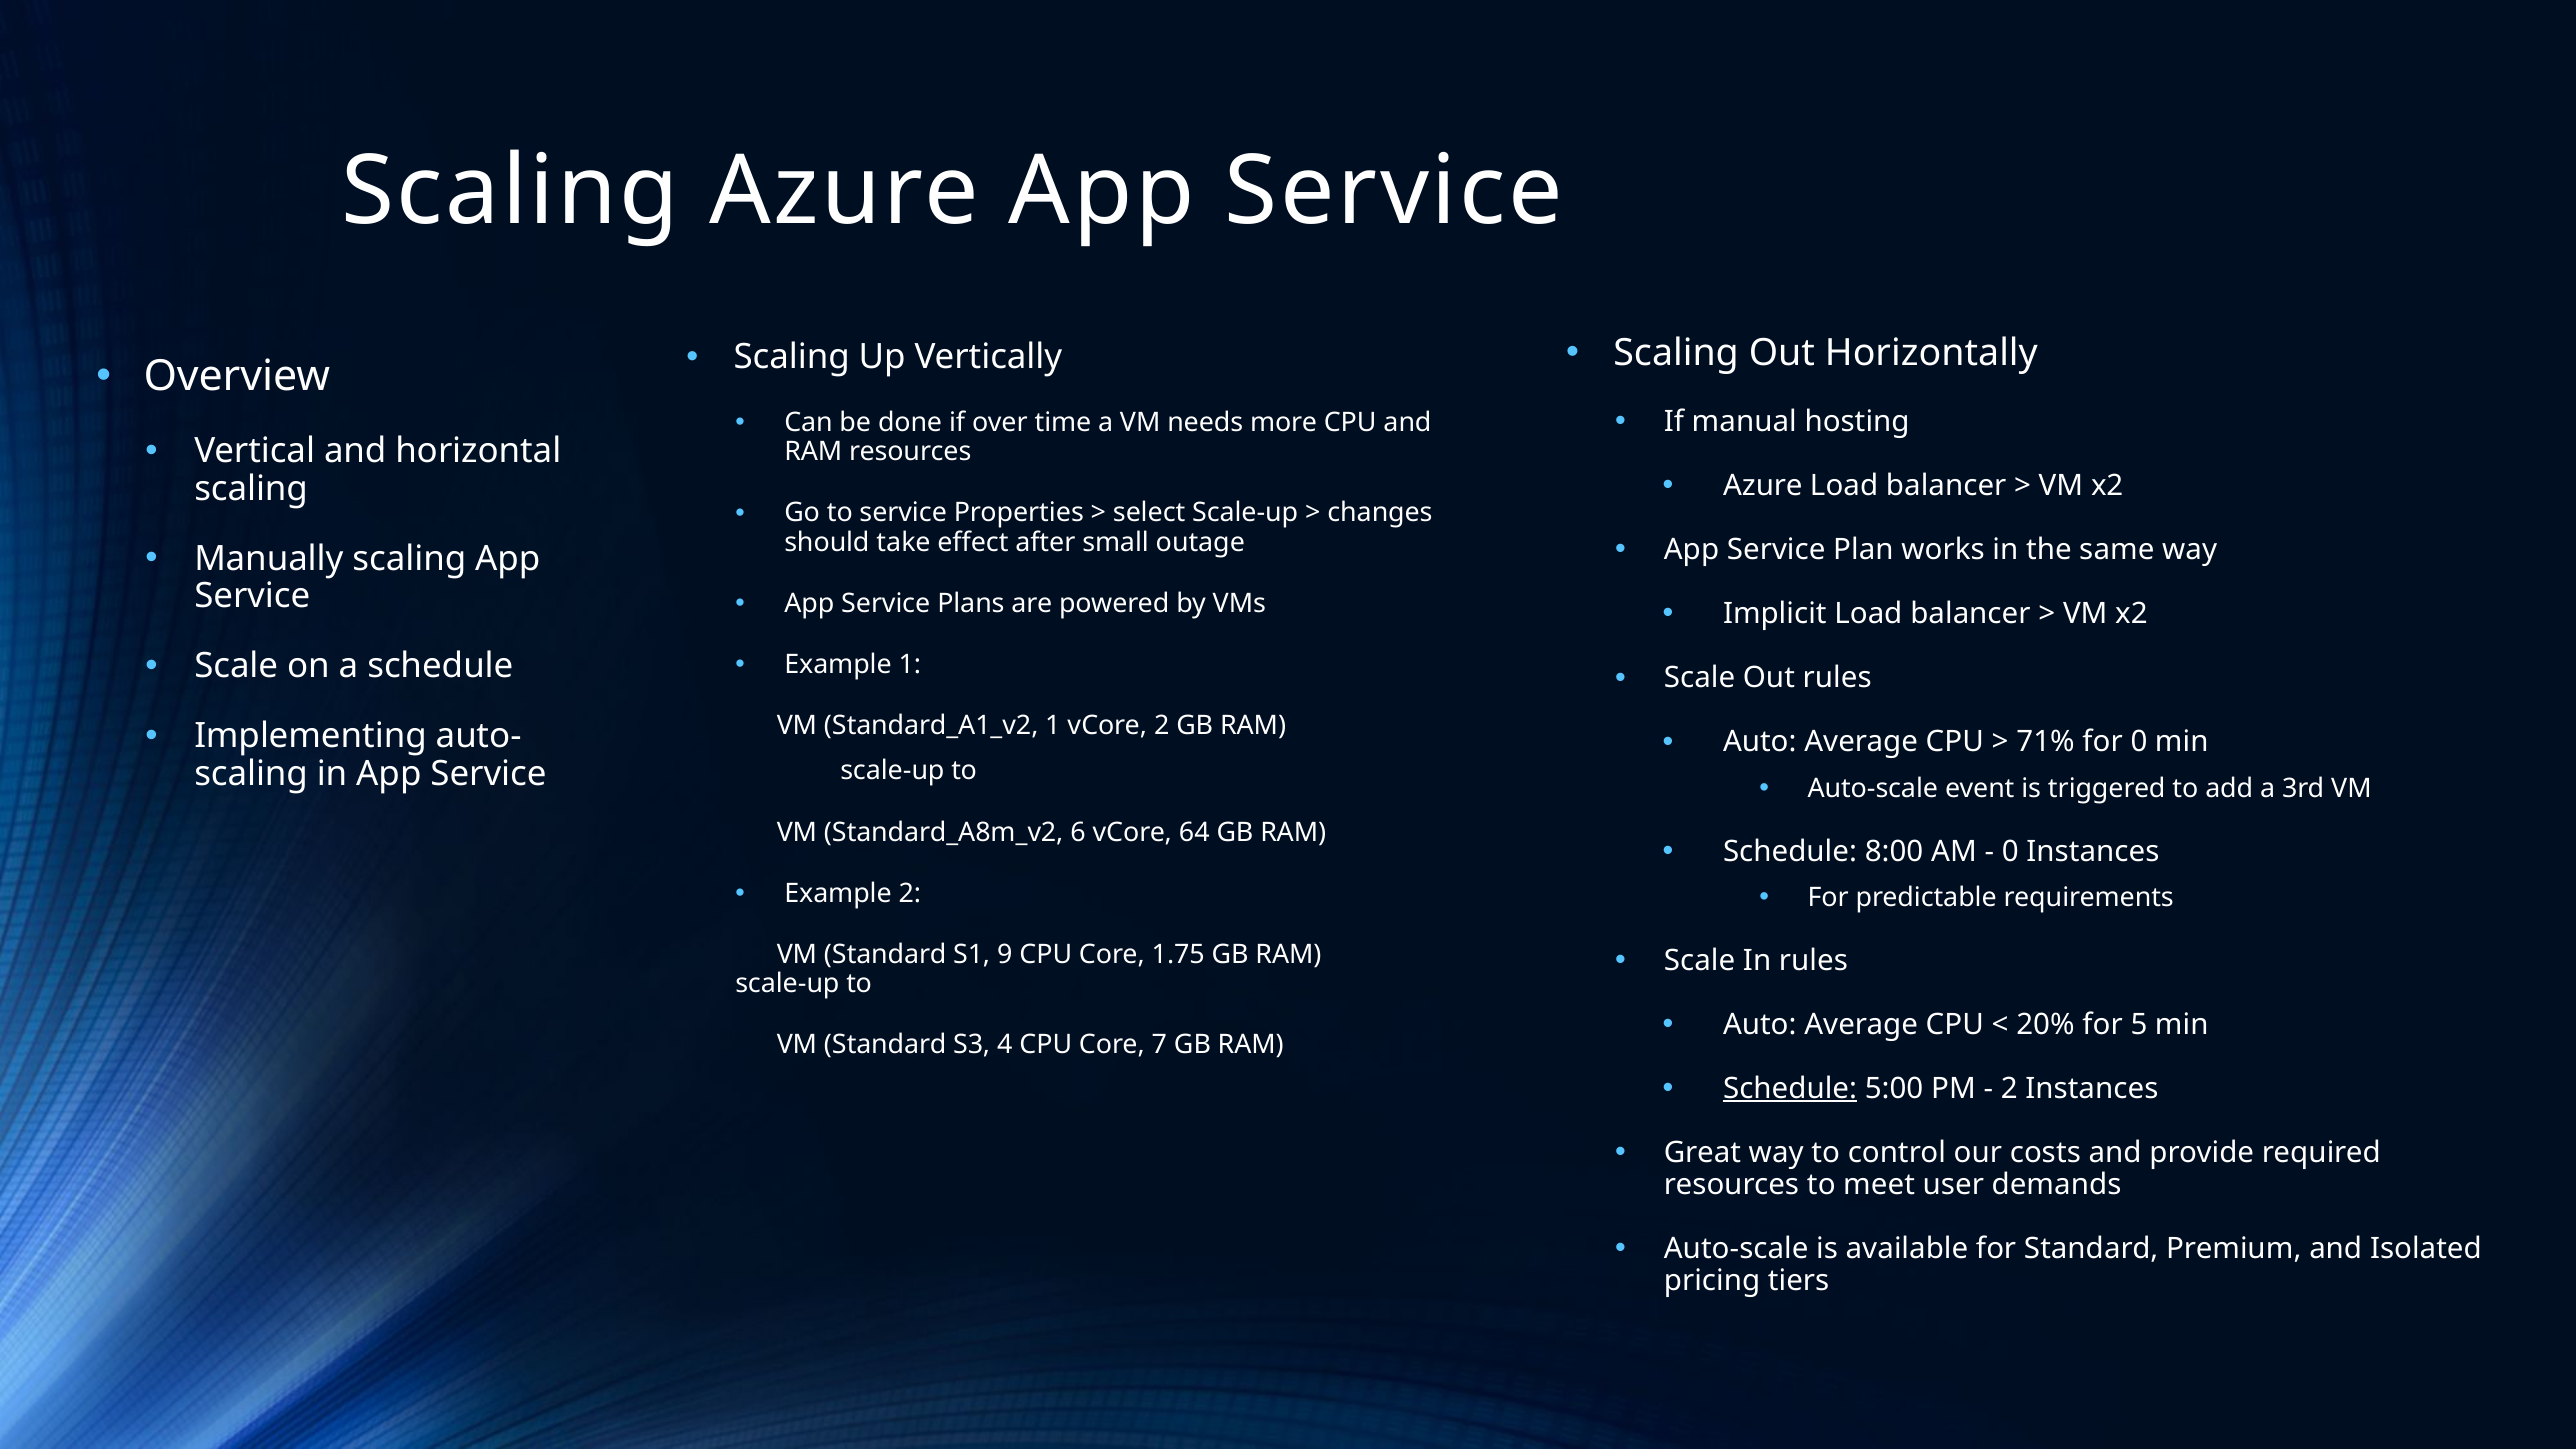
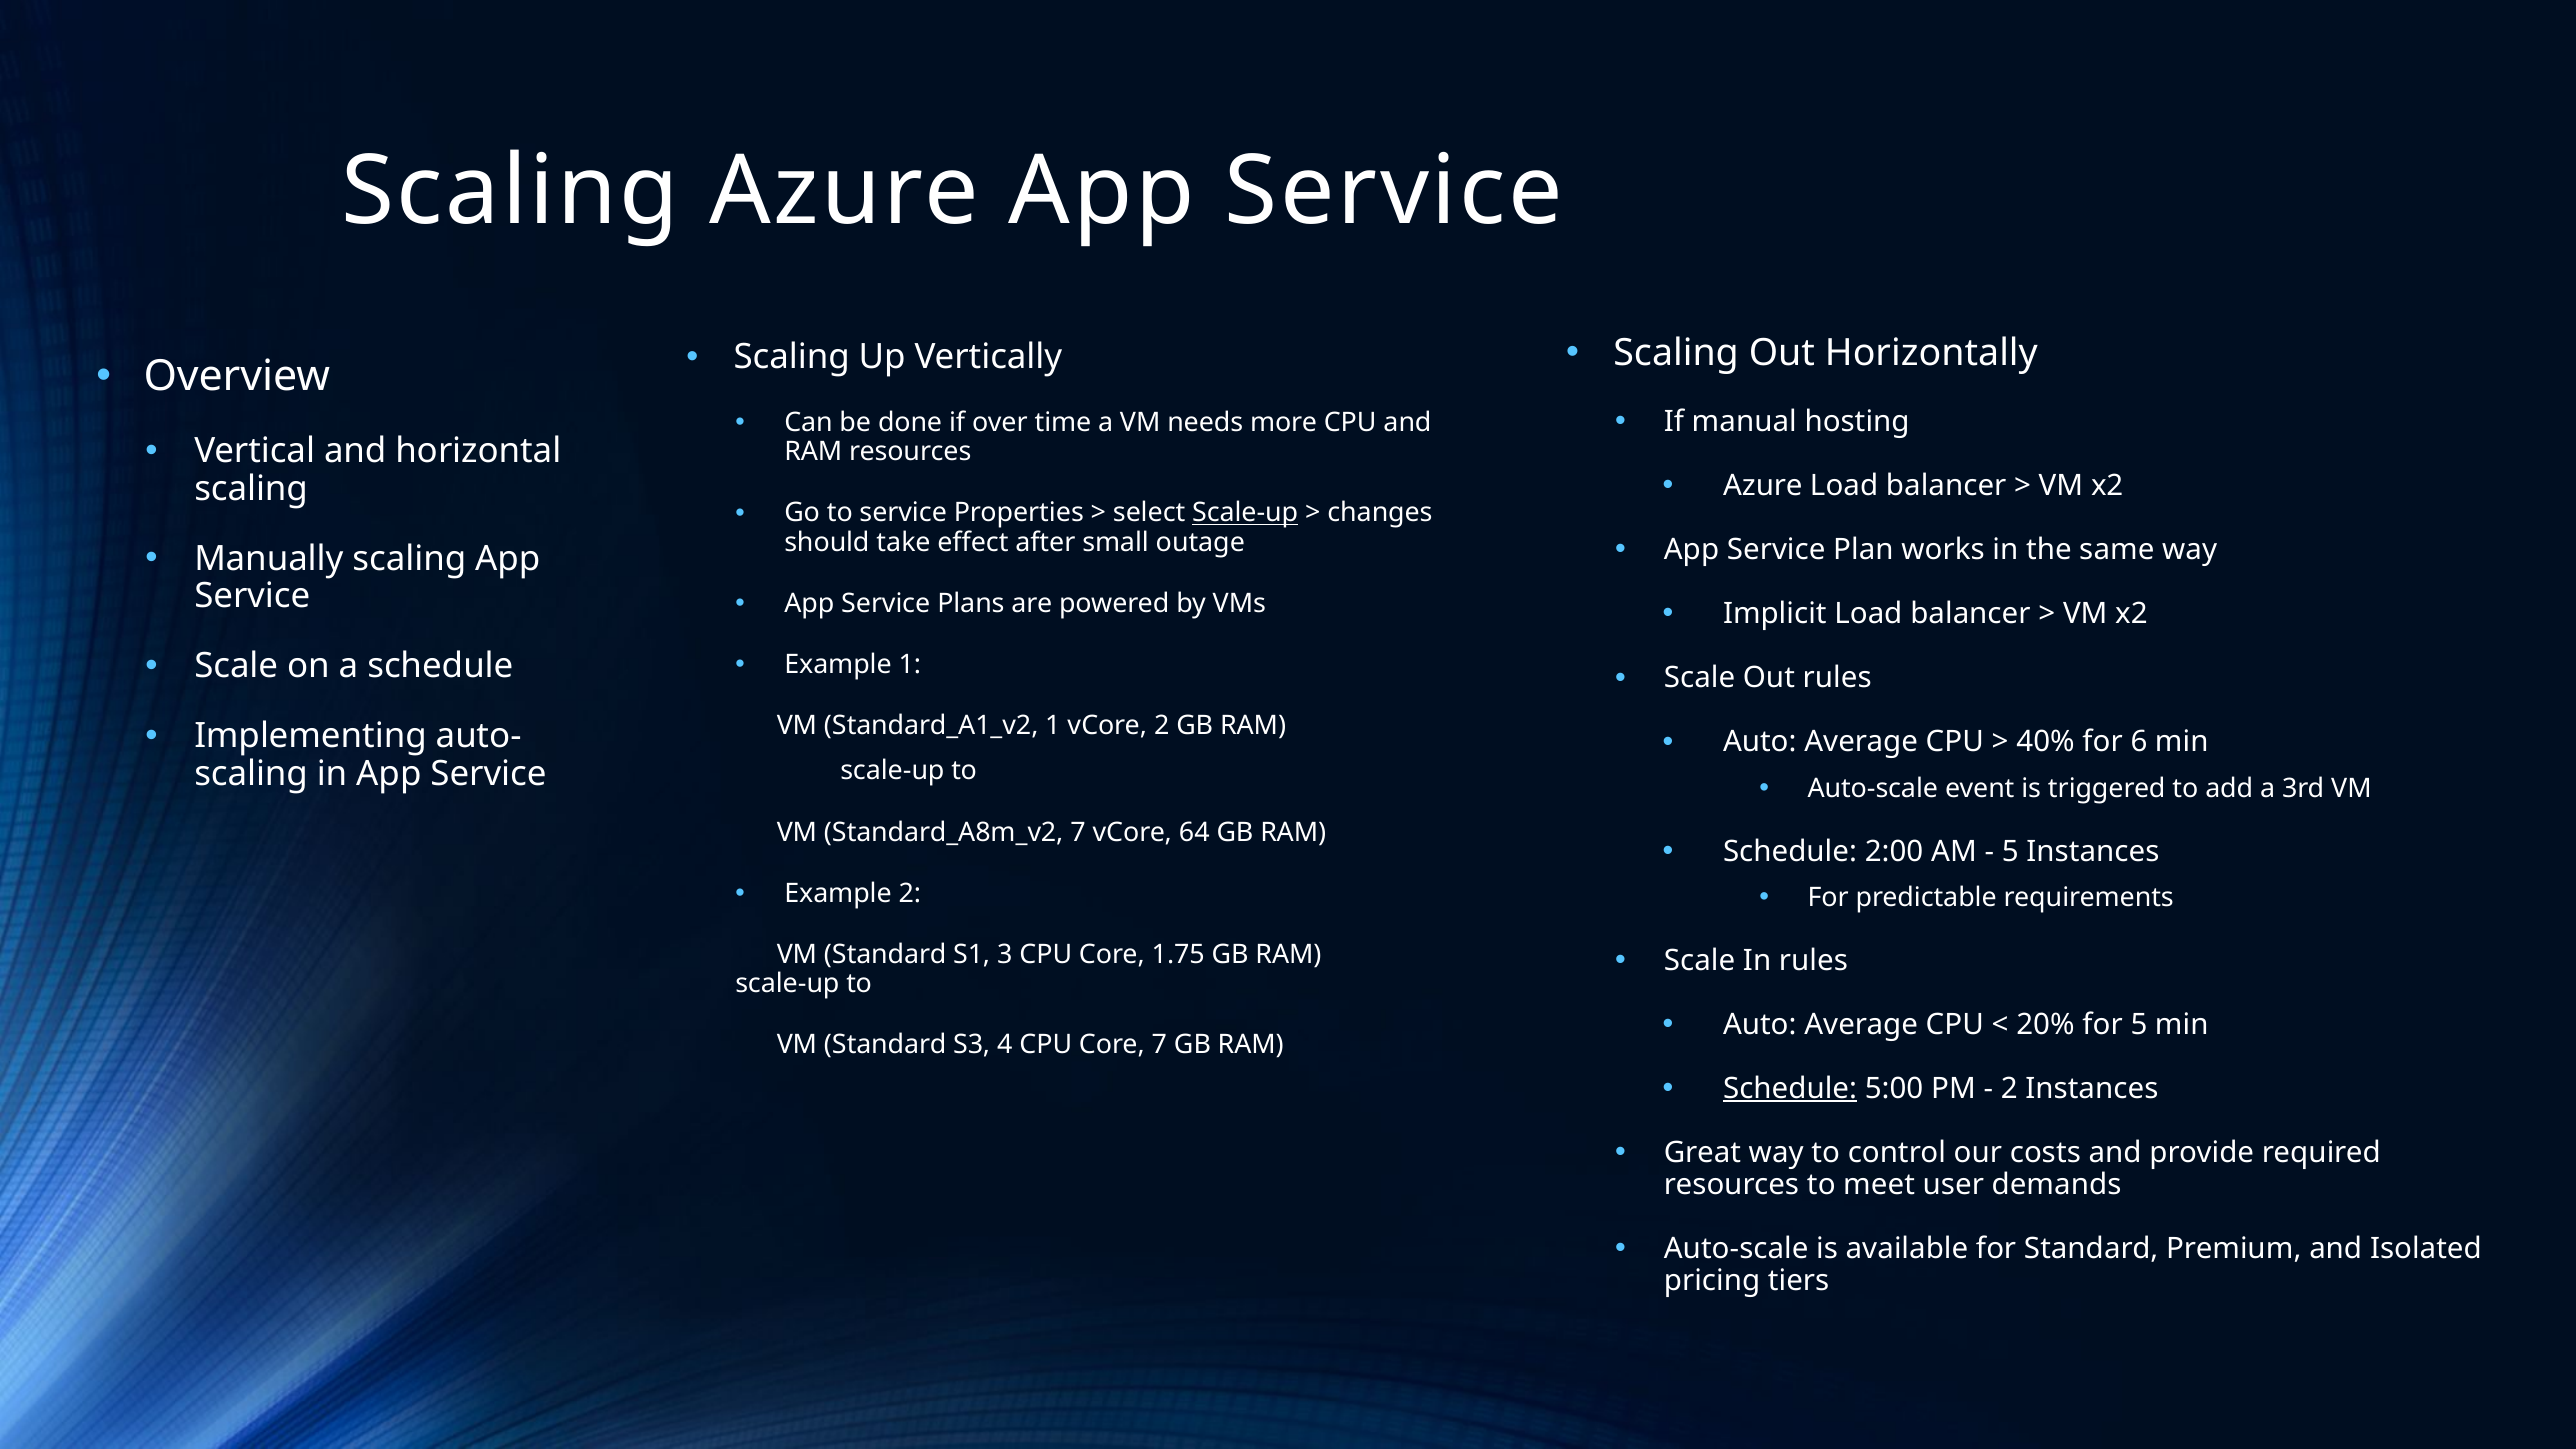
Scale-up underline: none -> present (1245, 513)
71%: 71% -> 40% (2046, 742)
for 0: 0 -> 6 (2139, 742)
Standard_A8m_v2 6: 6 -> 7 (1078, 832)
8:00: 8:00 -> 2:00 (1894, 852)
0: 0 -> 5 (2010, 852)
9: 9 -> 3 (1005, 955)
